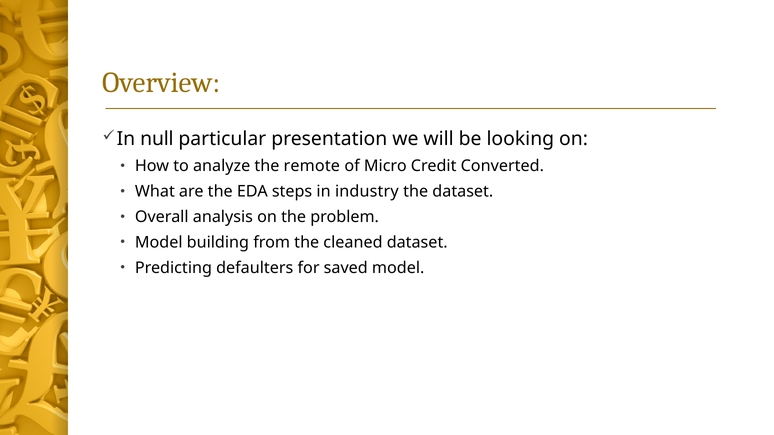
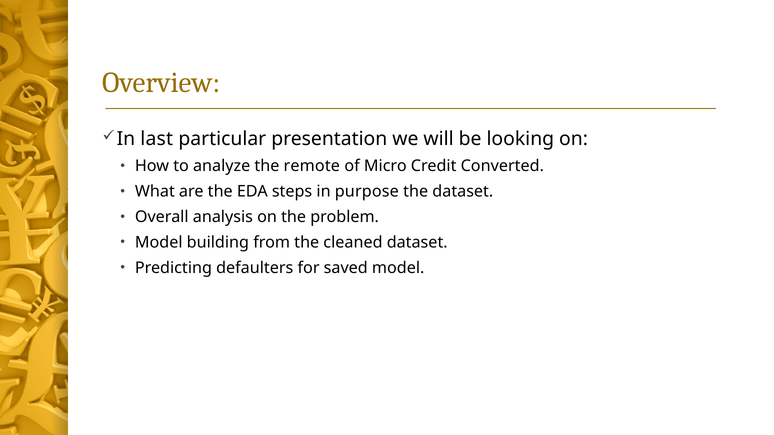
null: null -> last (157, 139)
industry: industry -> purpose (367, 192)
